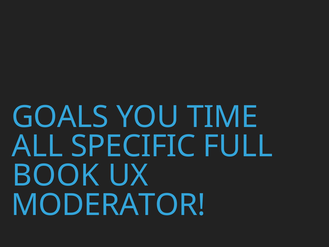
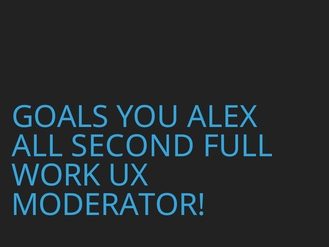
TIME: TIME -> ALEX (222, 117)
SPECIFIC: SPECIFIC -> SECOND (133, 146)
BOOK: BOOK -> WORK (56, 175)
